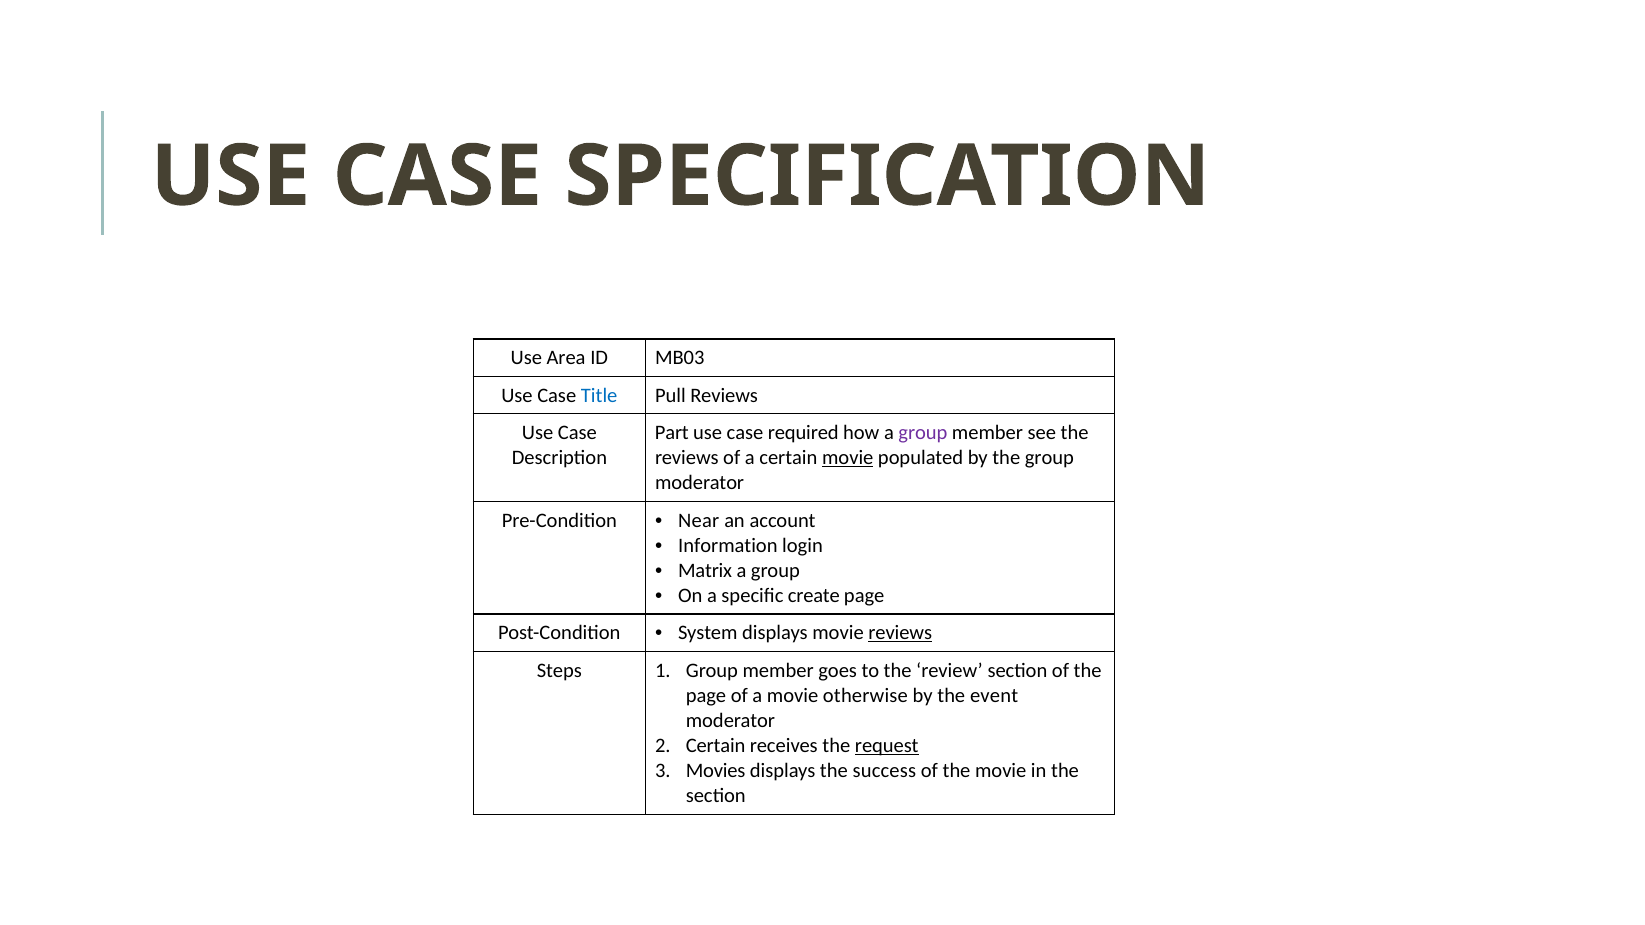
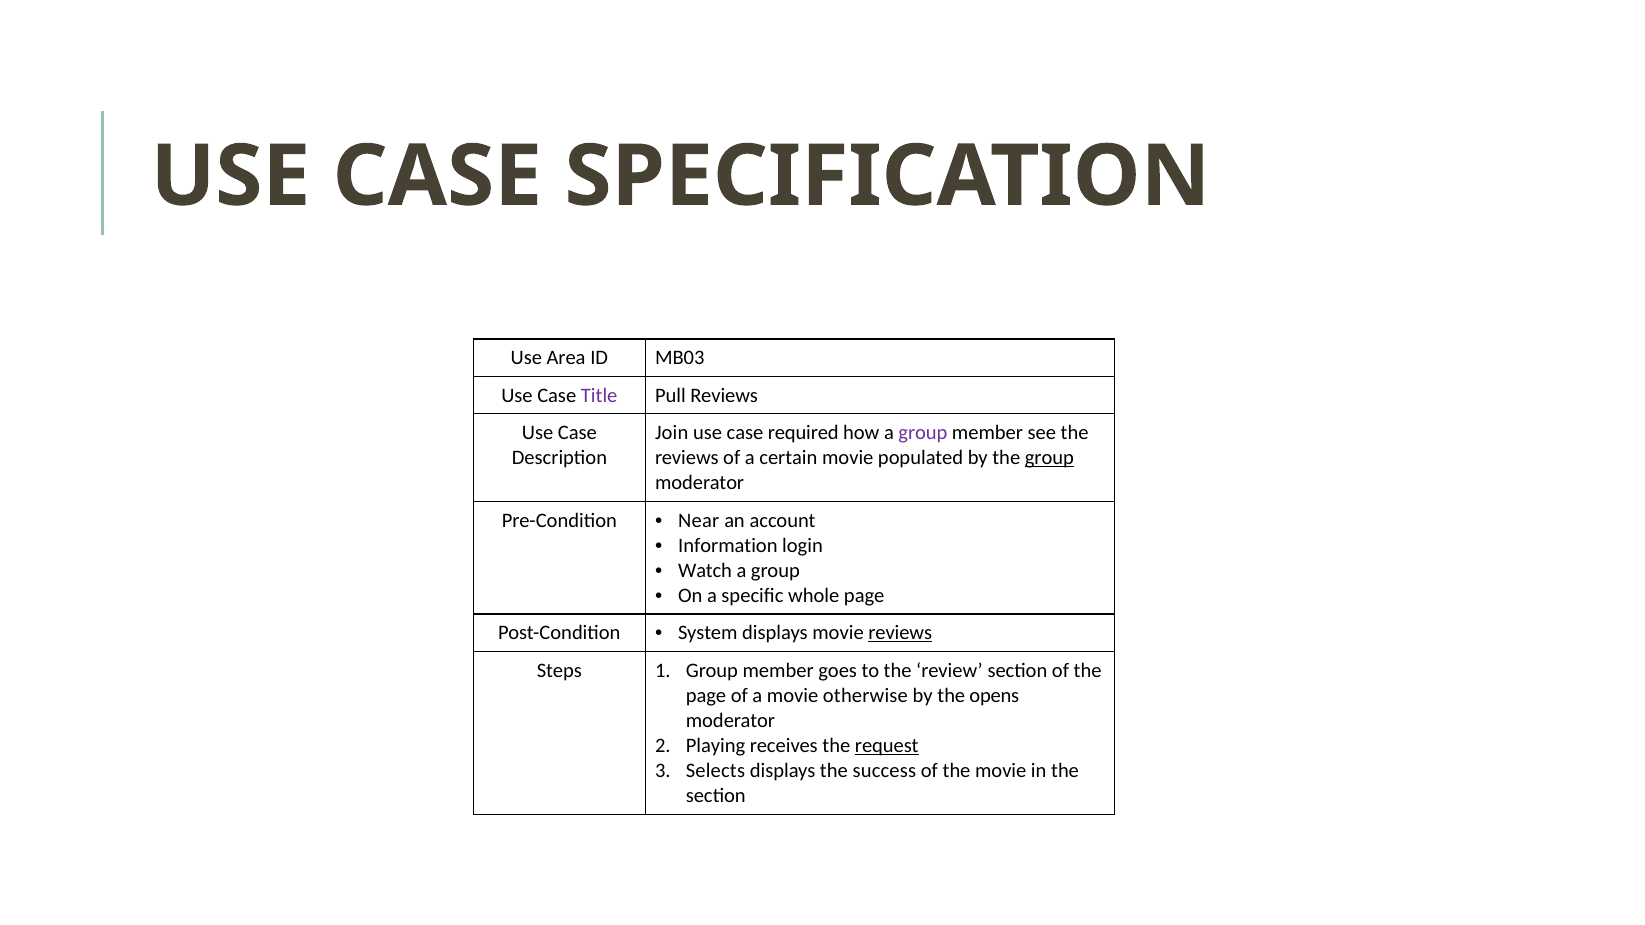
Title colour: blue -> purple (599, 395)
Part: Part -> Join (672, 433)
movie underline: present -> none (848, 458)
group underline: none -> present (1049, 458)
Matrix: Matrix -> Watch (705, 571)
create: create -> whole (814, 596)
event: event -> opens (994, 696)
Certain: Certain -> Playing (716, 746)
Movies: Movies -> Selects (715, 771)
